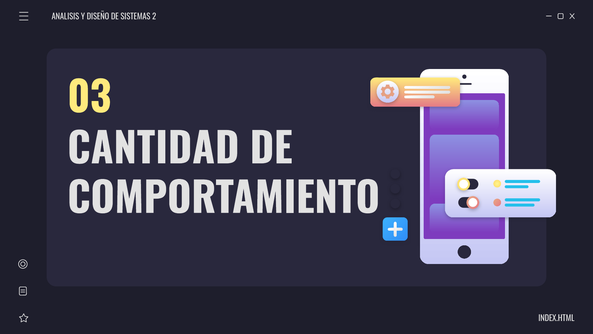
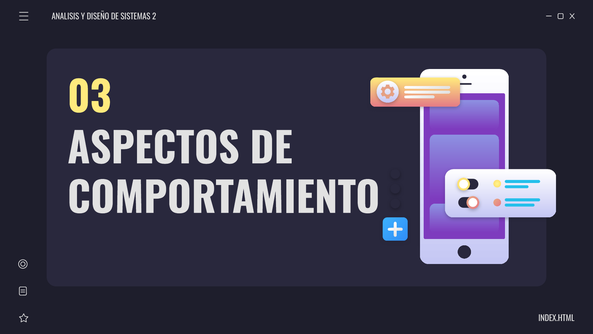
CANTIDAD: CANTIDAD -> ASPECTOS (153, 150)
